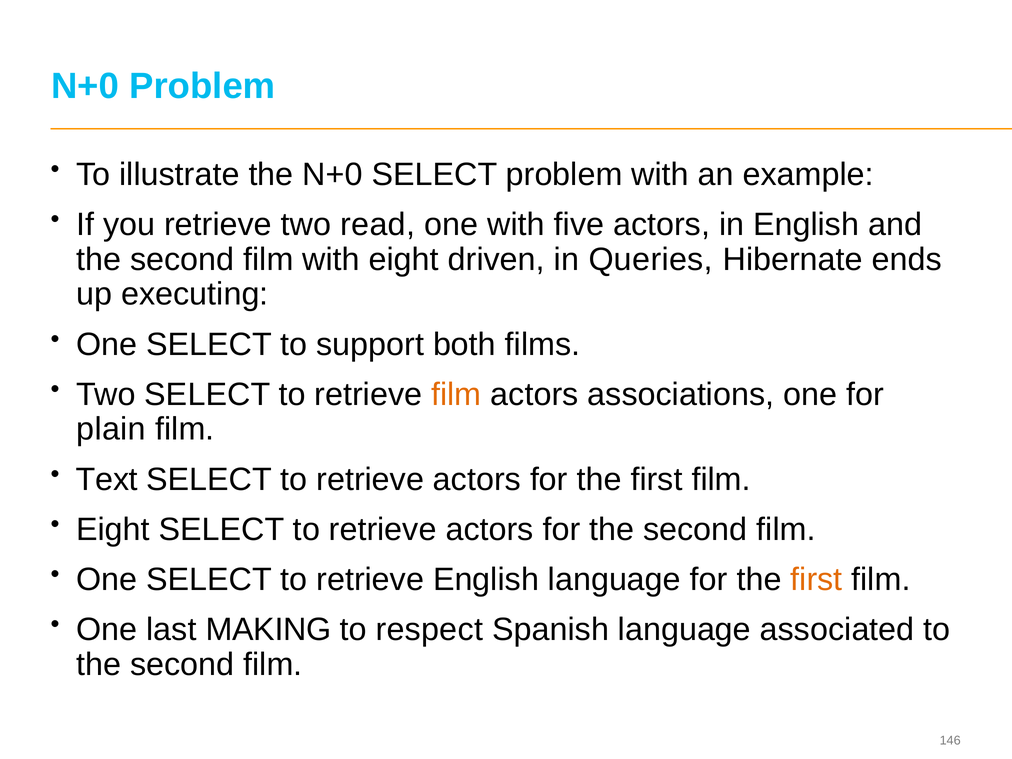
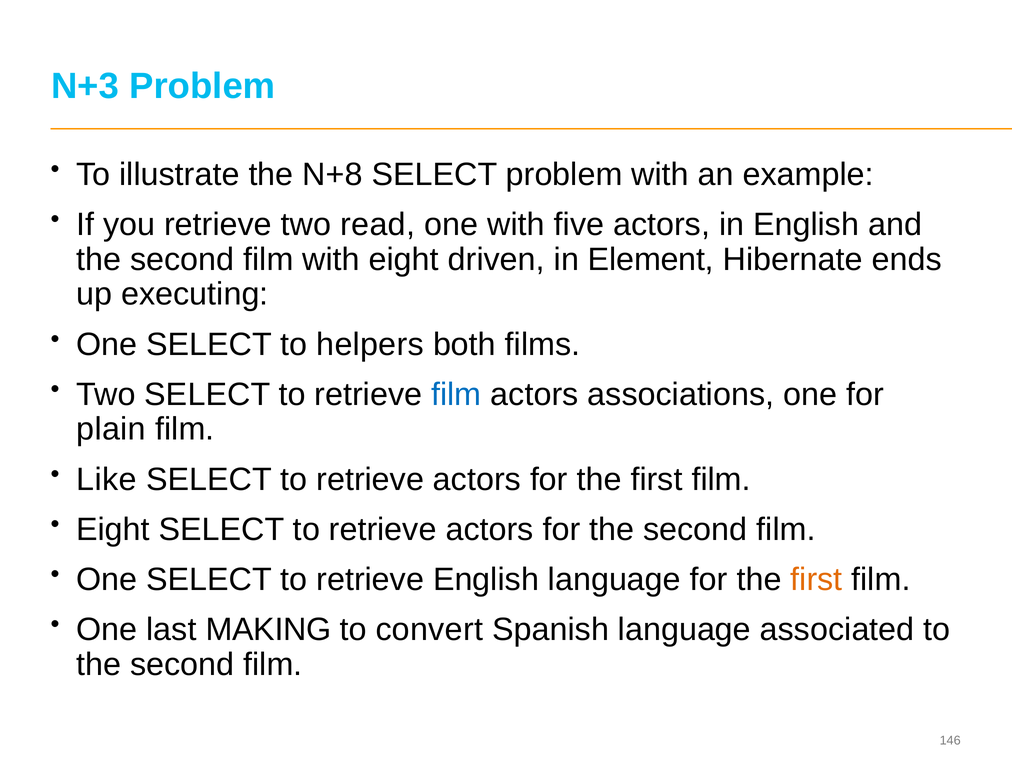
N+0: N+0 -> N+3 (85, 86)
the N+0: N+0 -> N+8 (333, 174)
Queries: Queries -> Element (651, 259)
support: support -> helpers (370, 344)
film colour: orange -> blue (456, 394)
Text: Text -> Like (107, 479)
respect: respect -> convert (429, 629)
